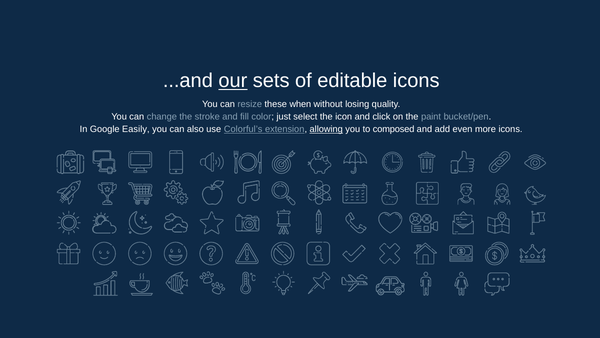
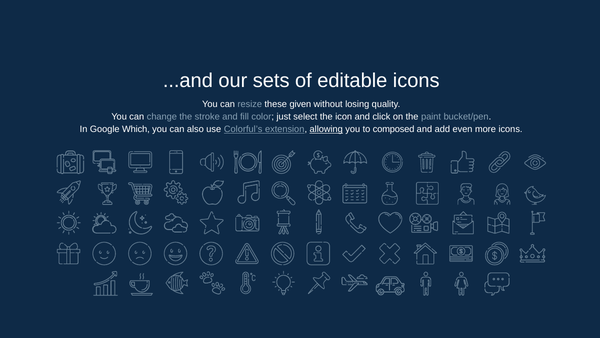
our underline: present -> none (233, 81)
when: when -> given (300, 104)
Easily: Easily -> Which (136, 129)
